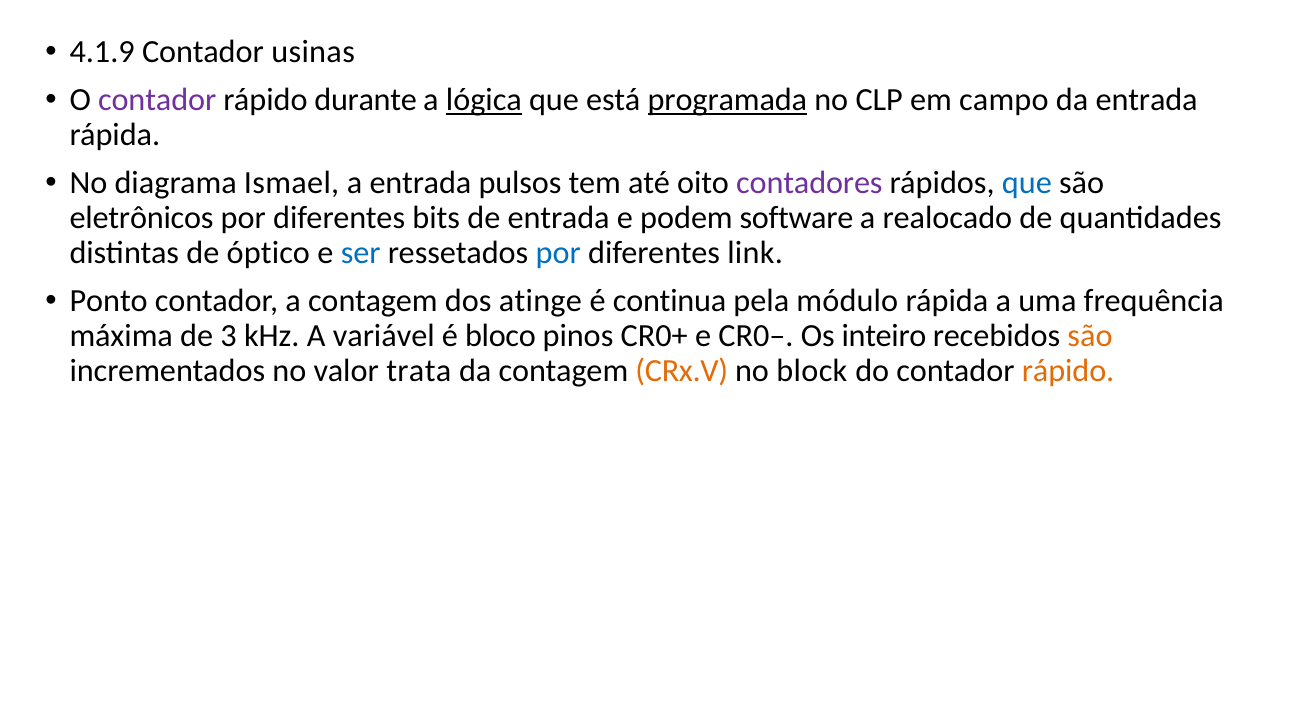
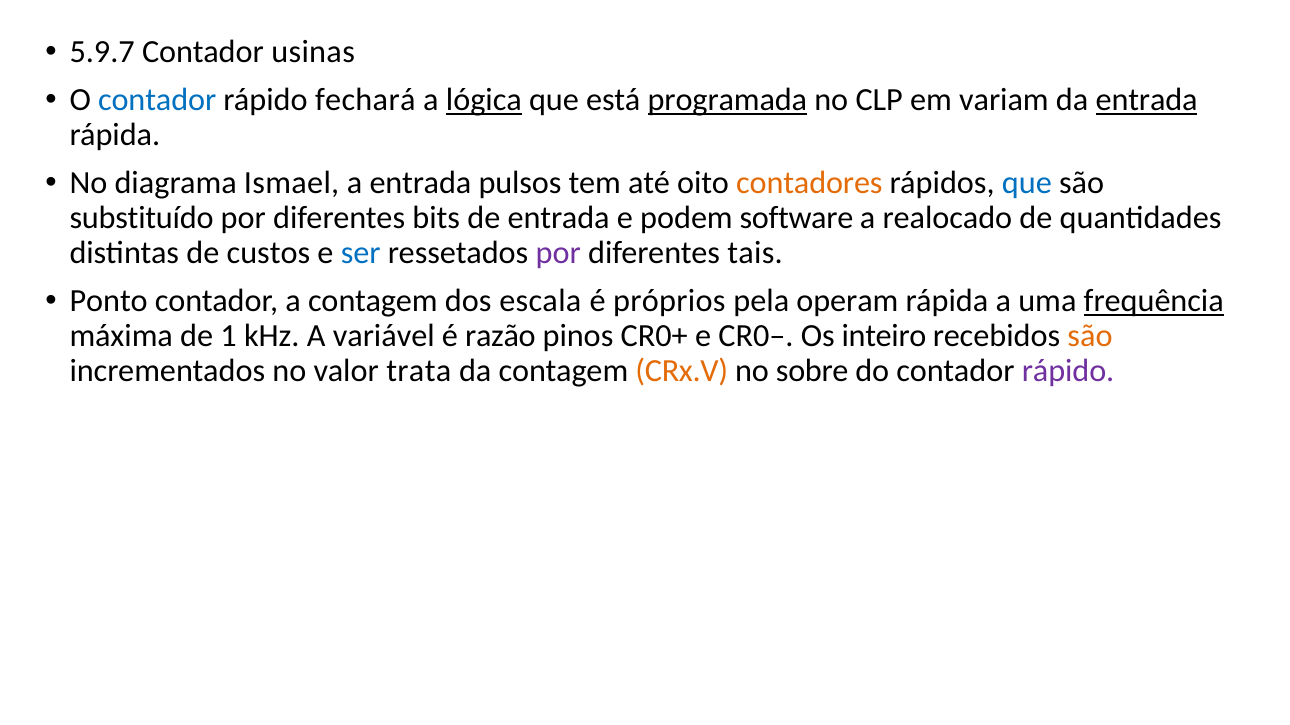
4.1.9: 4.1.9 -> 5.9.7 (102, 52)
contador colour: purple -> blue (157, 100)
durante: durante -> fechará (365, 100)
campo: campo -> variam (1004, 100)
entrada underline: none -> present (1147, 100)
contadores colour: purple -> orange (809, 183)
eletrônicos: eletrônicos -> substituído (142, 218)
óptico: óptico -> custos (268, 253)
por colour: blue -> purple (558, 253)
link: link -> tais (755, 253)
atinge: atinge -> escala (540, 301)
continua: continua -> próprios (669, 301)
módulo: módulo -> operam (847, 301)
frequência underline: none -> present (1154, 301)
3: 3 -> 1 (229, 336)
bloco: bloco -> razão (500, 336)
block: block -> sobre (812, 371)
rápido colour: orange -> purple (1068, 371)
